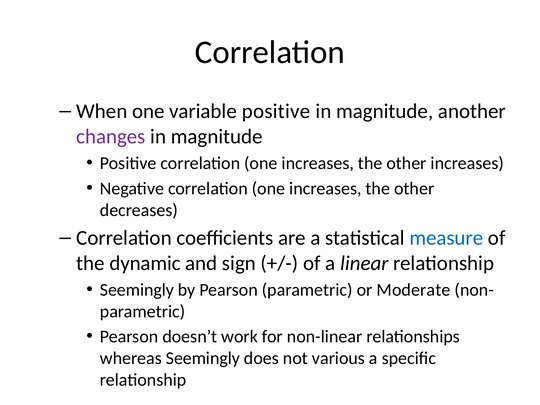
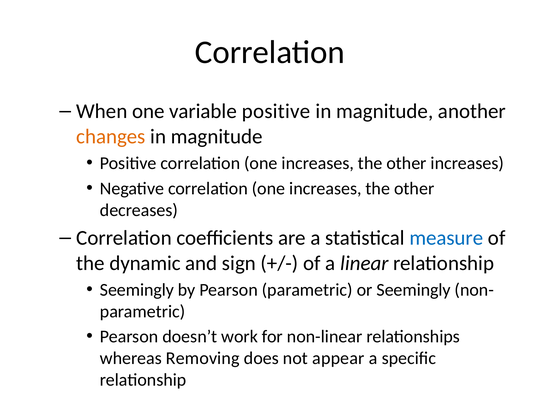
changes colour: purple -> orange (111, 136)
or Moderate: Moderate -> Seemingly (414, 290)
whereas Seemingly: Seemingly -> Removing (203, 358)
various: various -> appear (338, 358)
